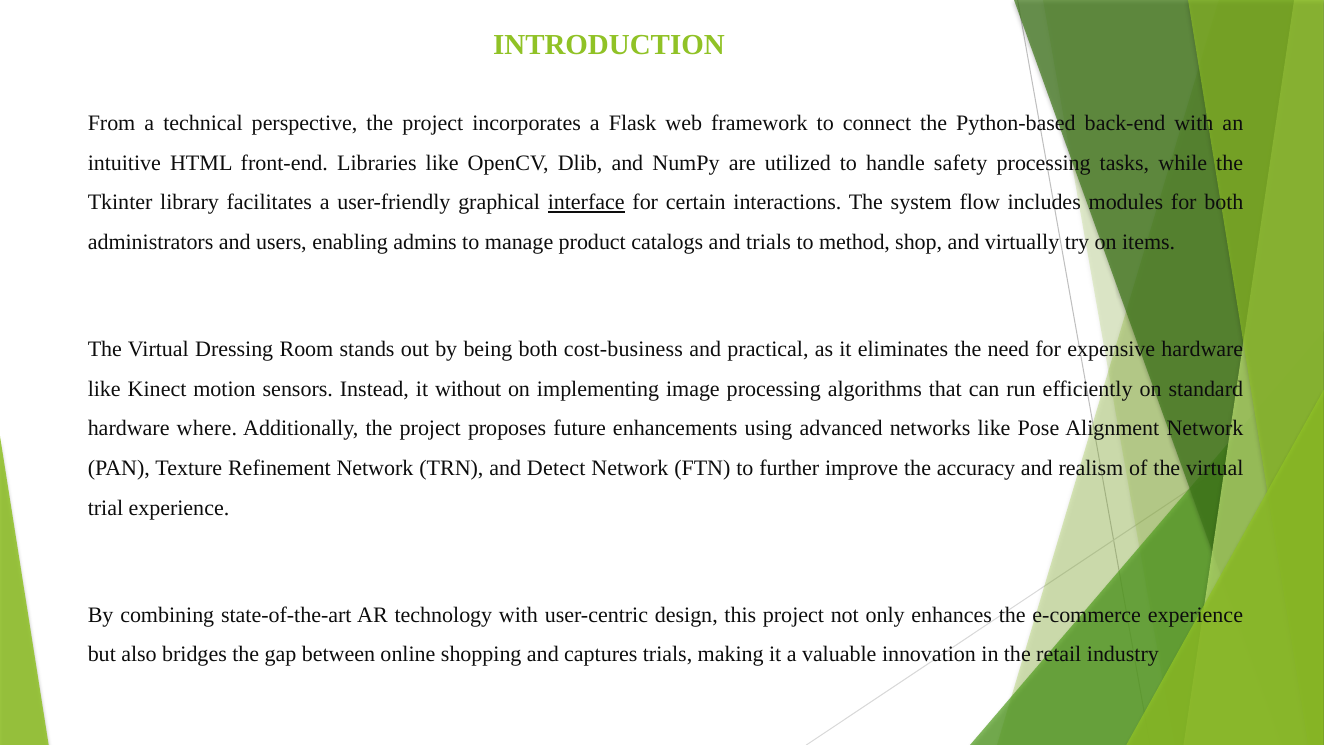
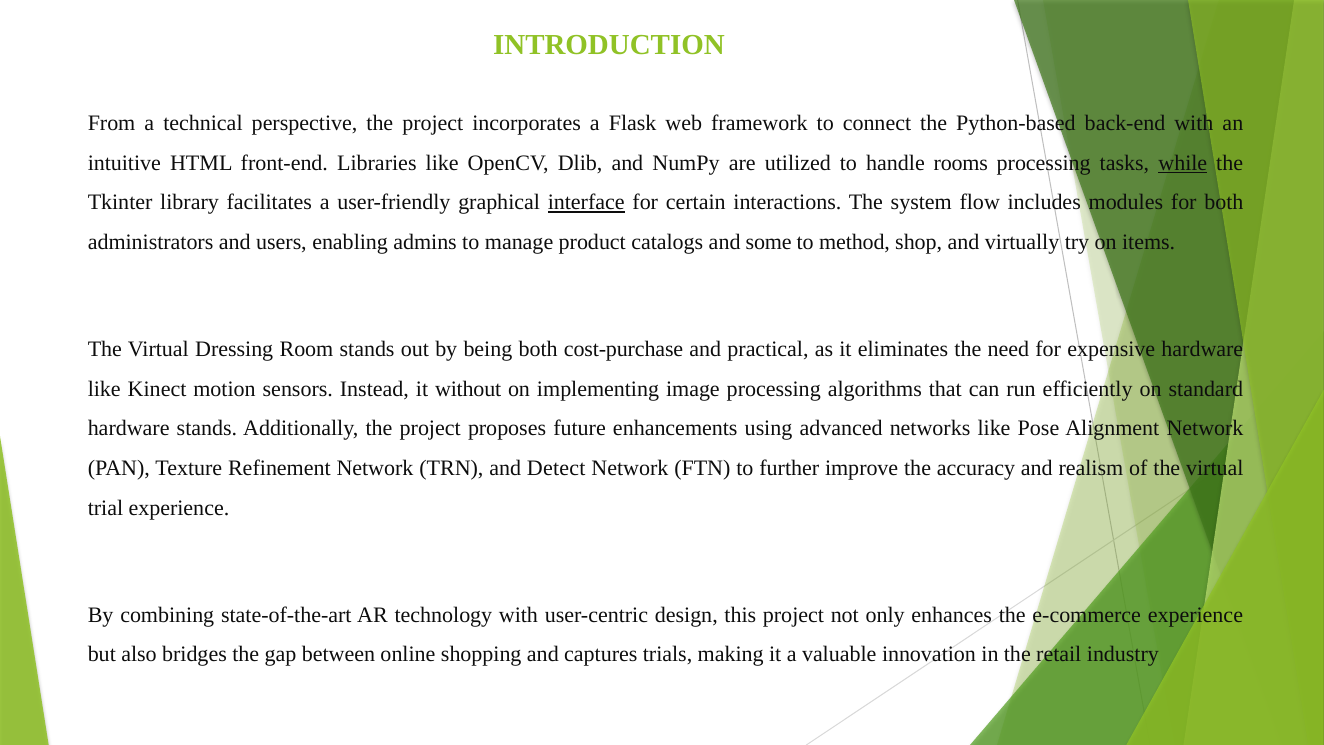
safety: safety -> rooms (961, 163)
while underline: none -> present (1183, 163)
and trials: trials -> some (769, 242)
cost-business: cost-business -> cost-purchase (624, 349)
hardware where: where -> stands (207, 428)
